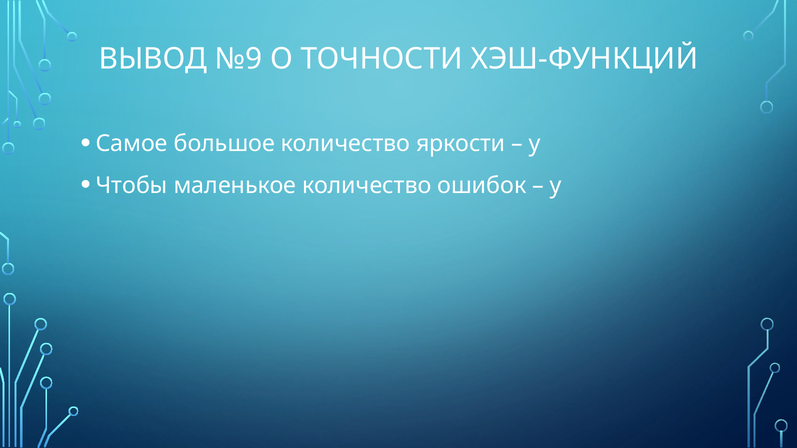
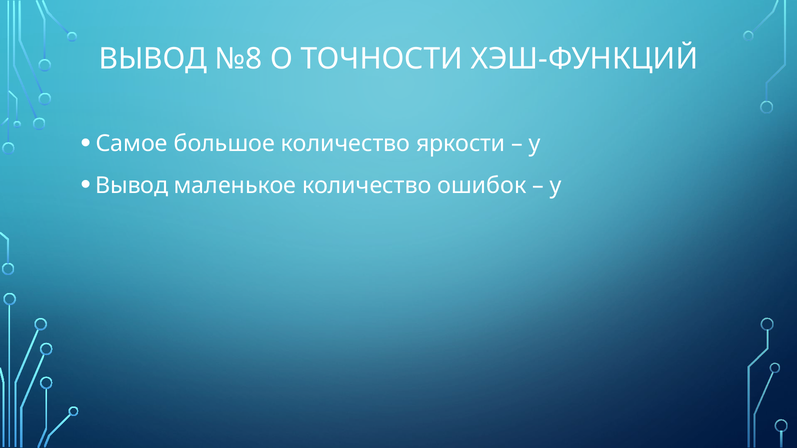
№9: №9 -> №8 (239, 59)
Чтобы: Чтобы -> Вывод (132, 185)
